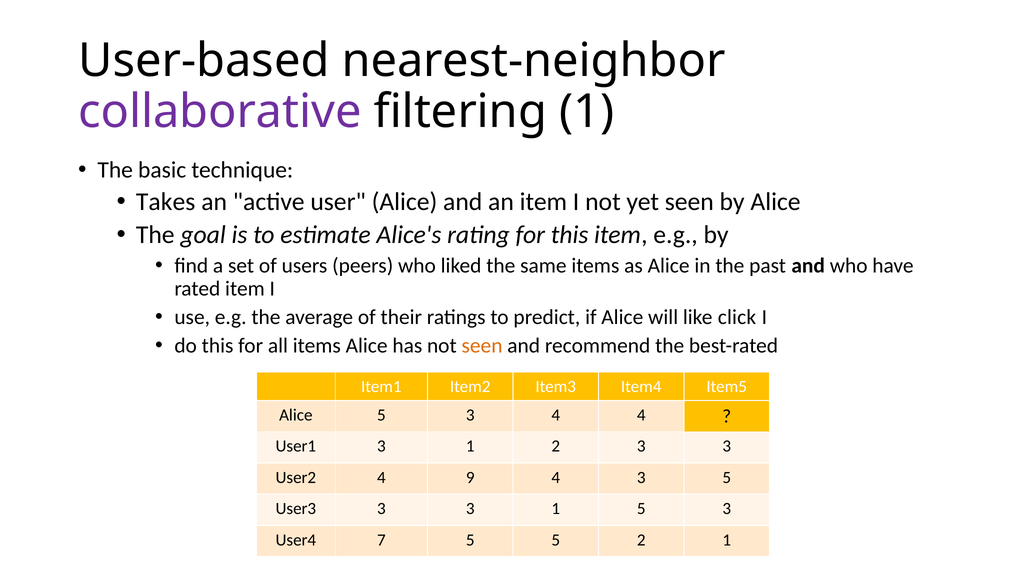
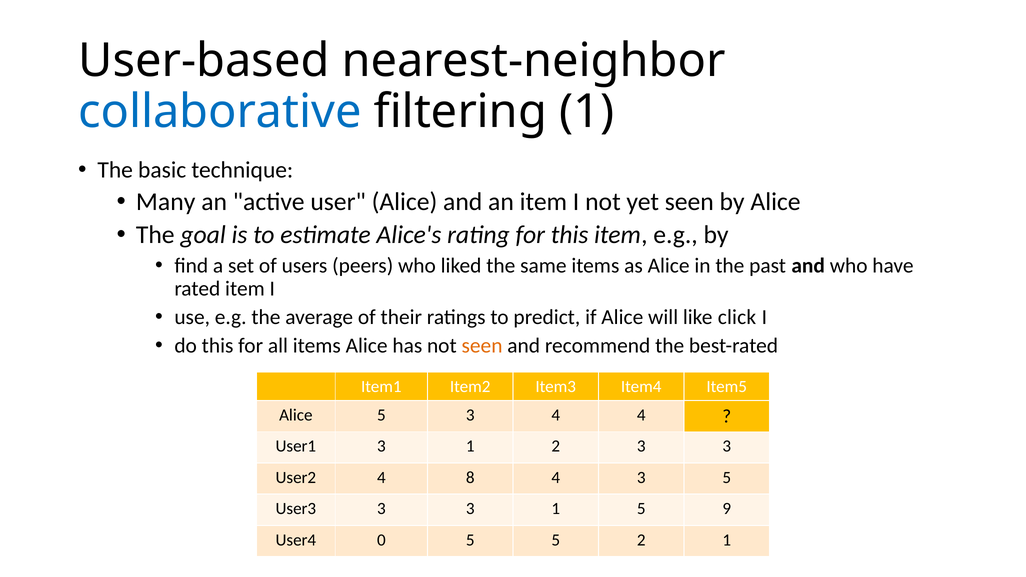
collaborative colour: purple -> blue (220, 112)
Takes: Takes -> Many (166, 202)
9: 9 -> 8 (470, 478)
1 5 3: 3 -> 9 (727, 509)
7: 7 -> 0 (381, 540)
